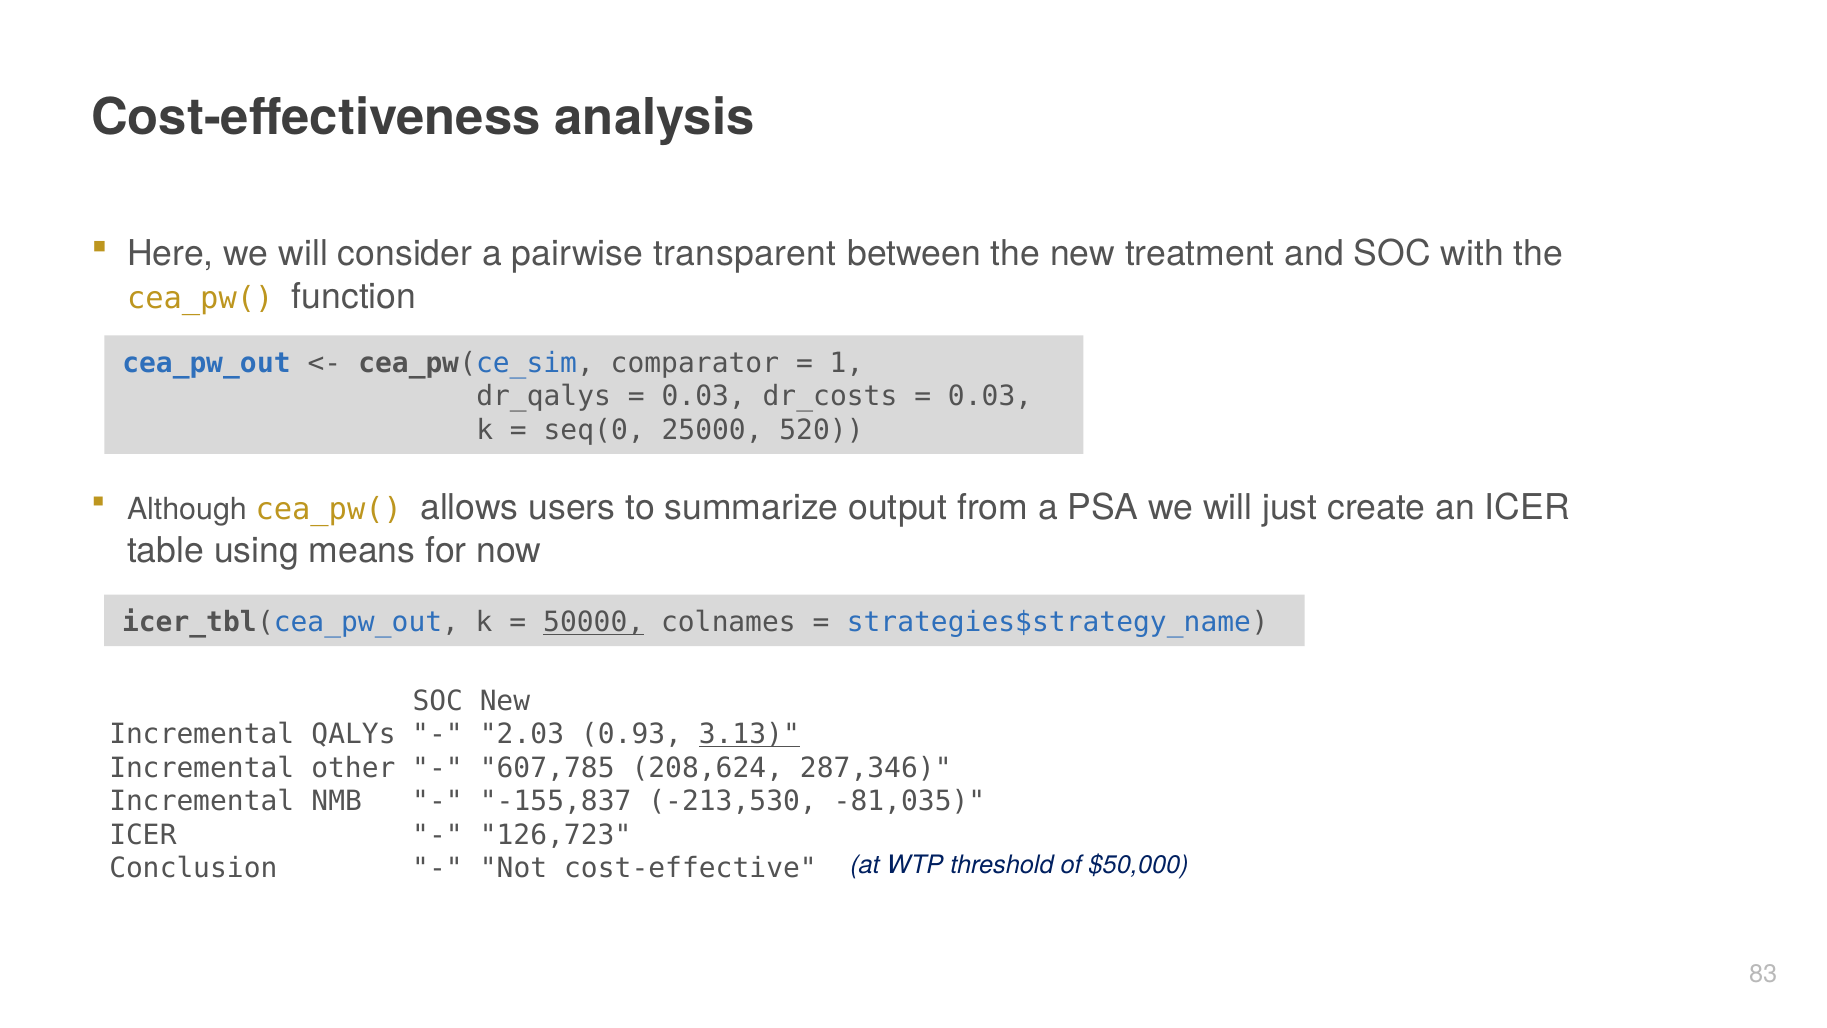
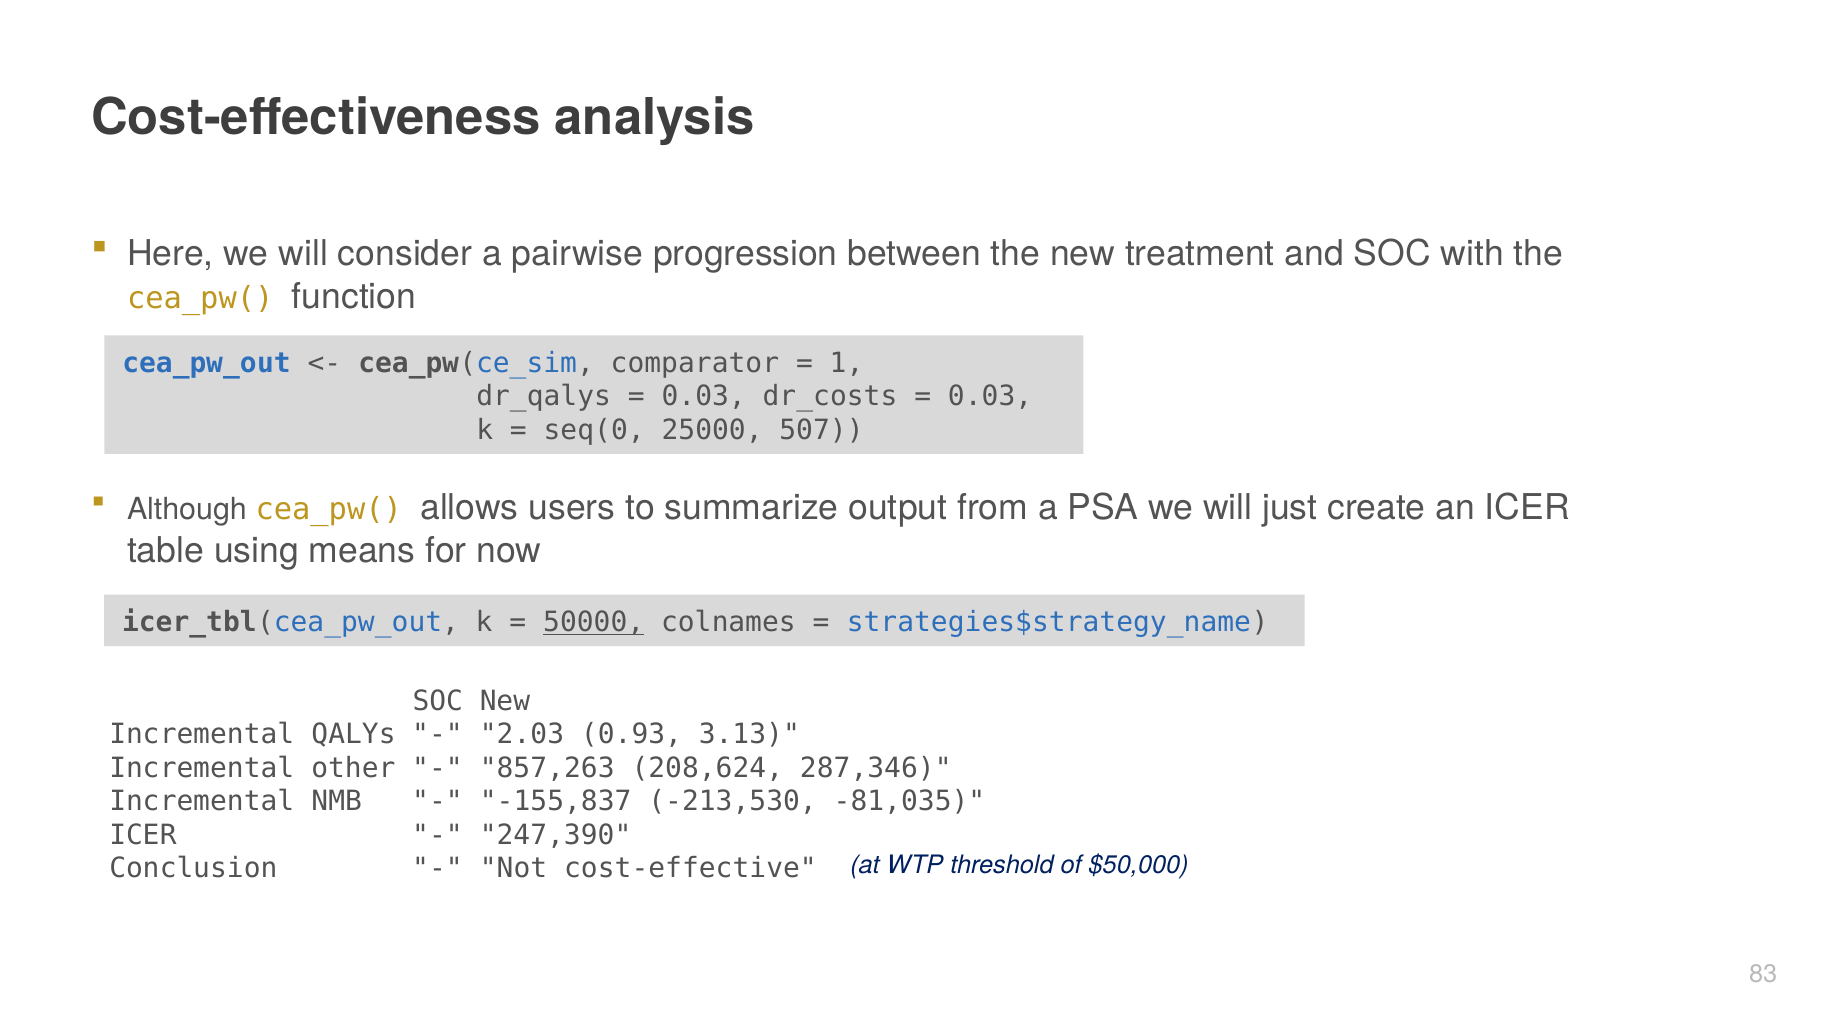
transparent: transparent -> progression (745, 254)
520: 520 -> 507 (821, 430)
3.13 underline: present -> none (749, 734)
607,785: 607,785 -> 857,263 (547, 768)
126,723: 126,723 -> 247,390 (556, 835)
